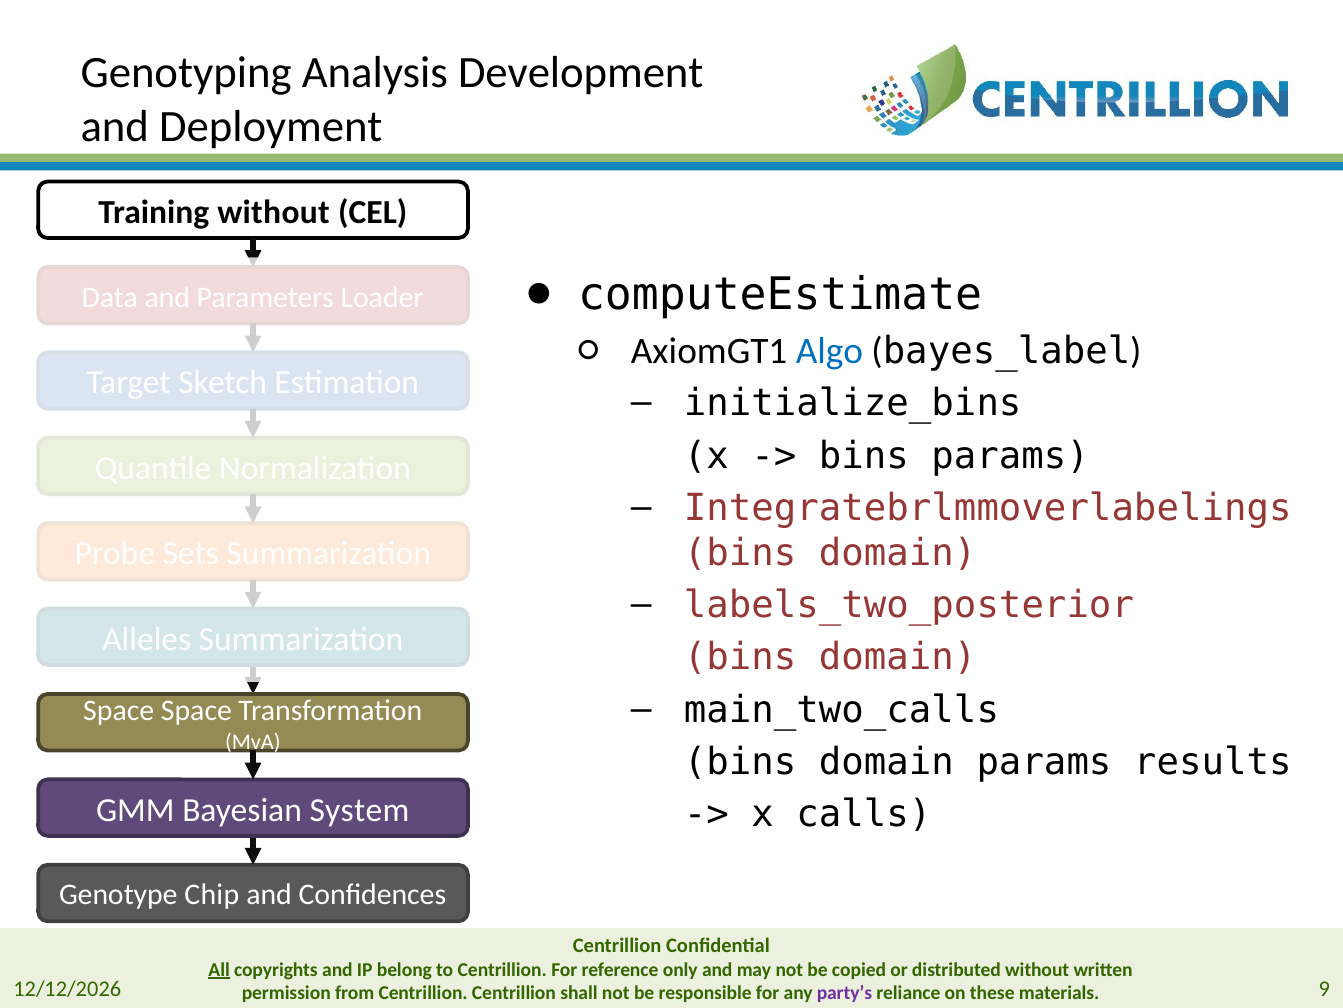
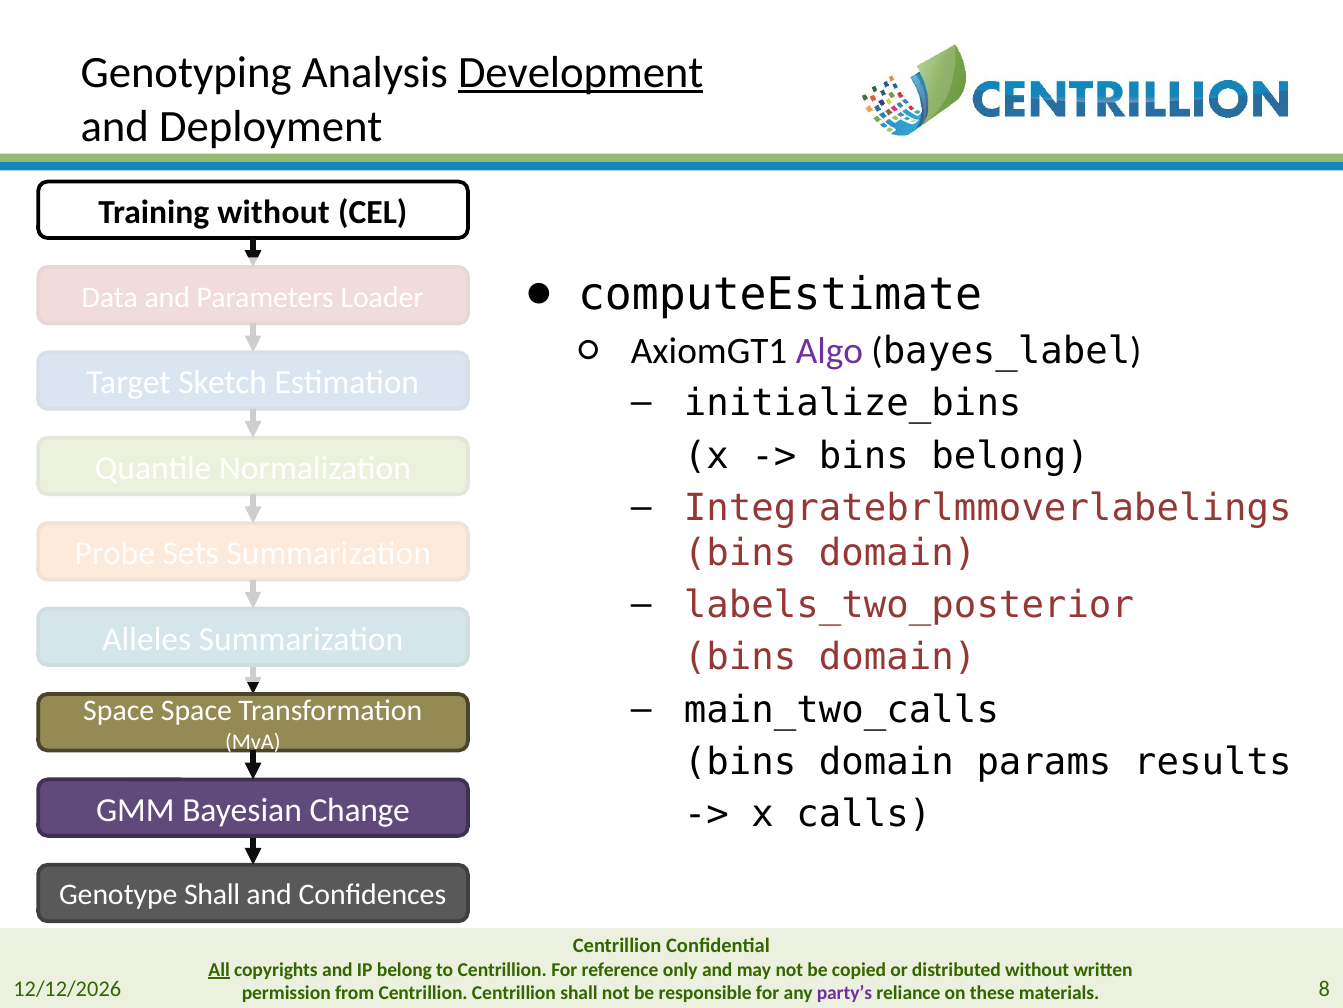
Development underline: none -> present (581, 72)
Algo colour: blue -> purple (829, 351)
bins params: params -> belong (1010, 455)
System: System -> Change (360, 809)
Genotype Chip: Chip -> Shall (212, 894)
9: 9 -> 8 (1324, 988)
